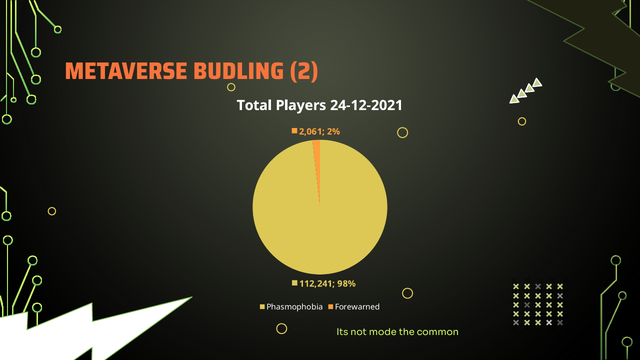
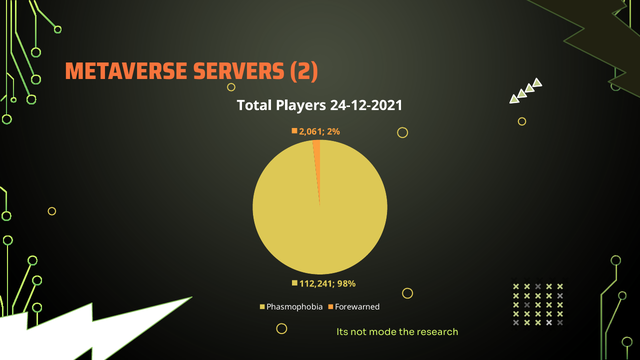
BUDLING: BUDLING -> SERVERS (239, 71)
common: common -> research (438, 332)
